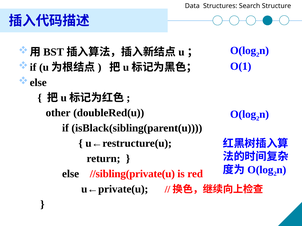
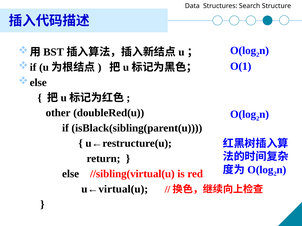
//sibling(private(u: //sibling(private(u -> //sibling(virtual(u (132, 174)
u←private(u: u←private(u -> u←virtual(u (115, 189)
